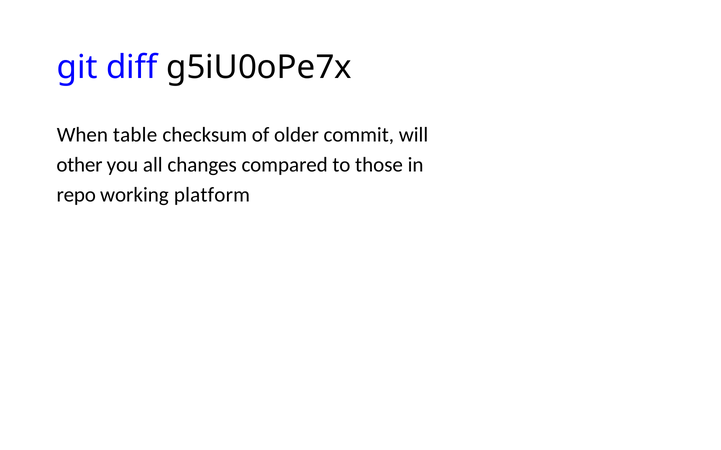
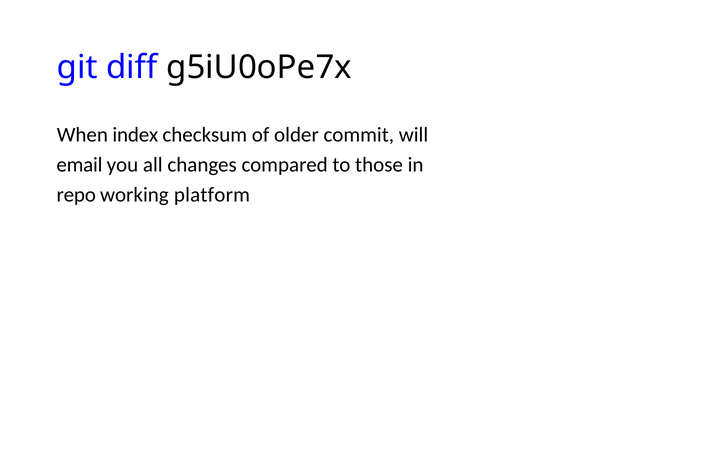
table: table -> index (135, 135)
other: other -> email (79, 165)
